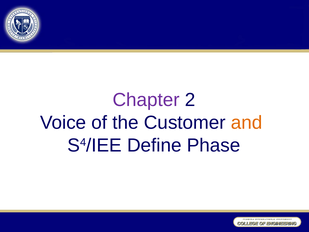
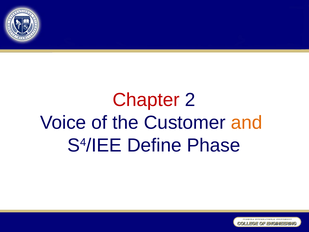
Chapter colour: purple -> red (146, 100)
